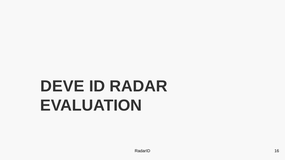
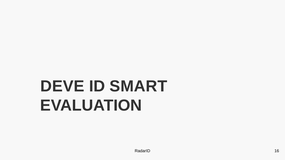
RADAR: RADAR -> SMART (138, 86)
